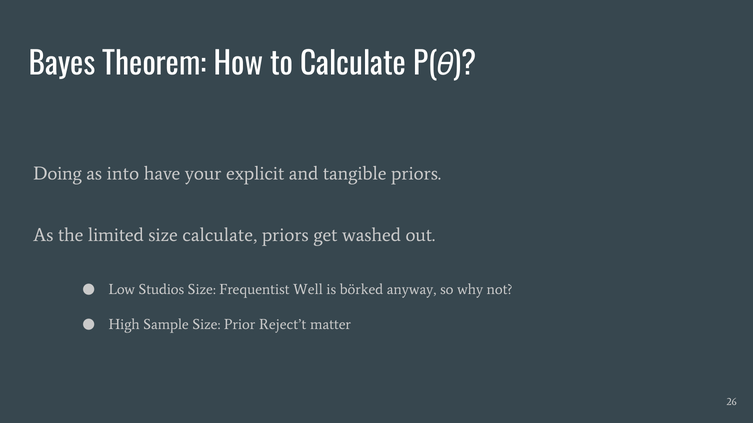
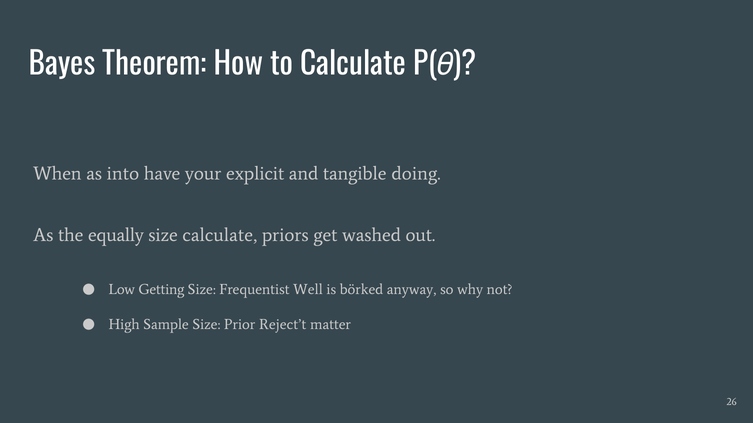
Doing: Doing -> When (57, 174)
tangible priors: priors -> doing (416, 174)
limited: limited -> equally (116, 236)
Studios: Studios -> Getting (161, 290)
